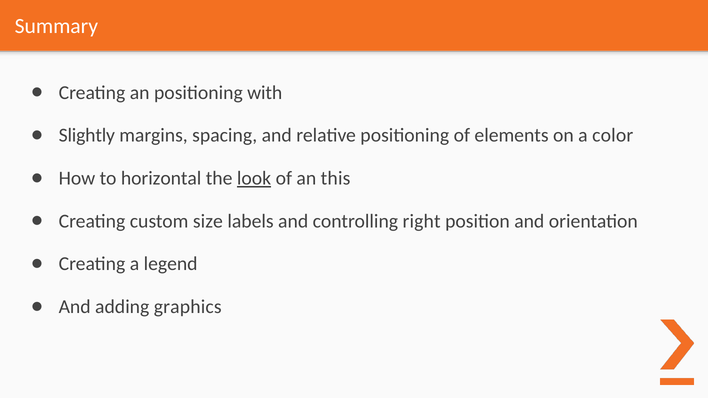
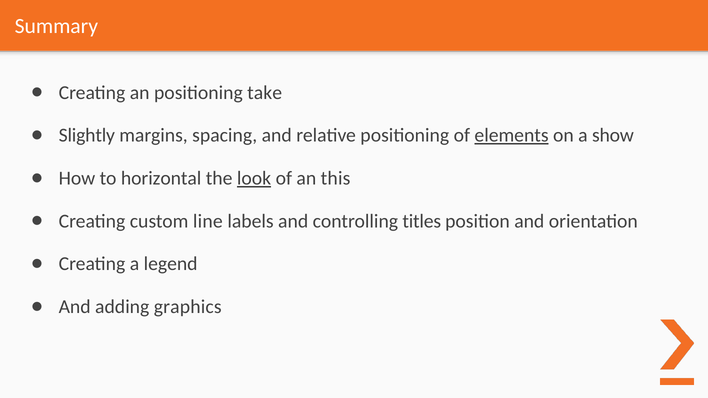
with: with -> take (265, 93)
elements underline: none -> present (512, 135)
color: color -> show (613, 135)
size: size -> line (208, 221)
right: right -> titles (422, 221)
